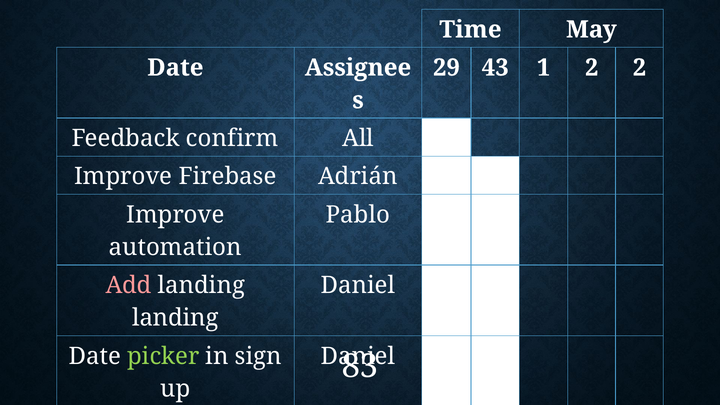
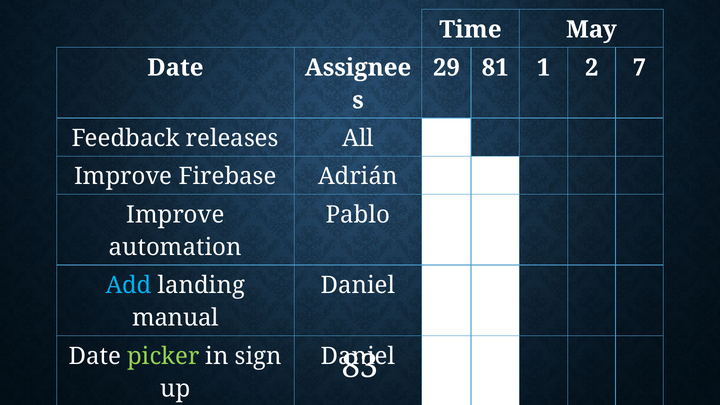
43: 43 -> 81 (495, 68)
2 2: 2 -> 7 (639, 68)
confirm: confirm -> releases (232, 138)
Add colour: pink -> light blue (129, 285)
landing: landing -> manual (175, 318)
